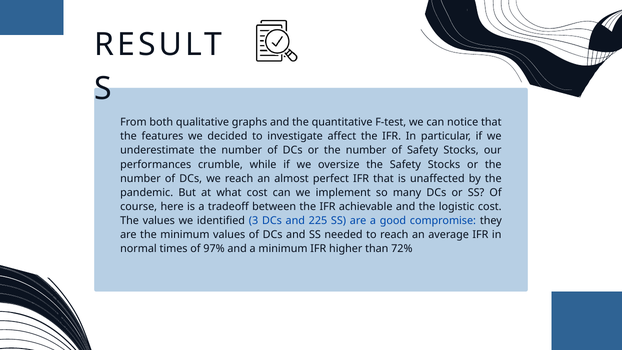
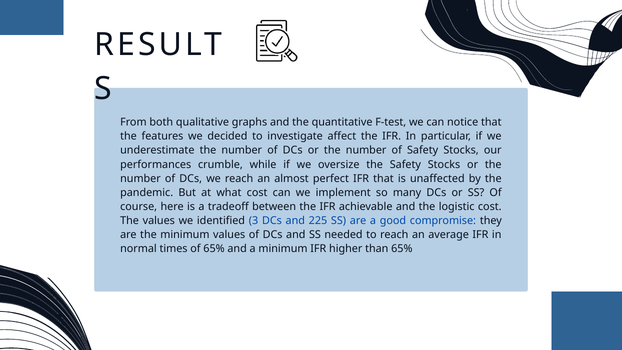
of 97%: 97% -> 65% (214, 249)
than 72%: 72% -> 65% (402, 249)
